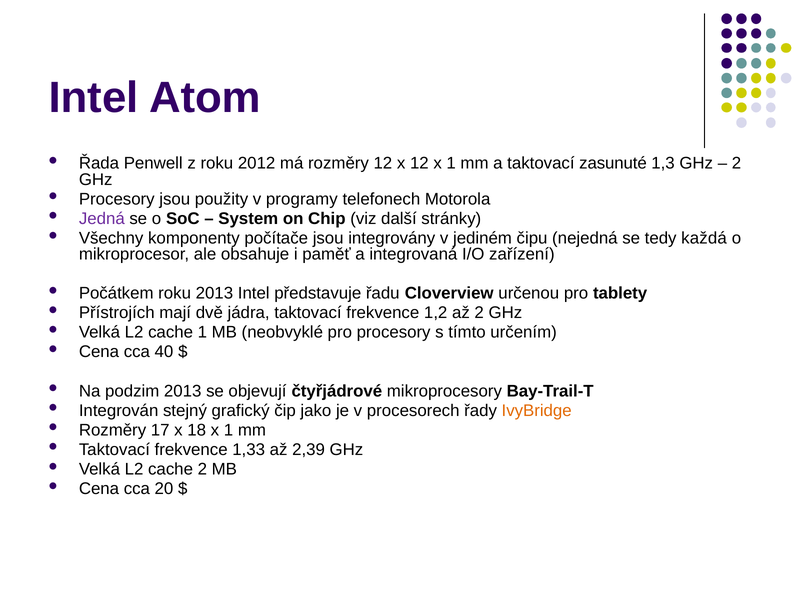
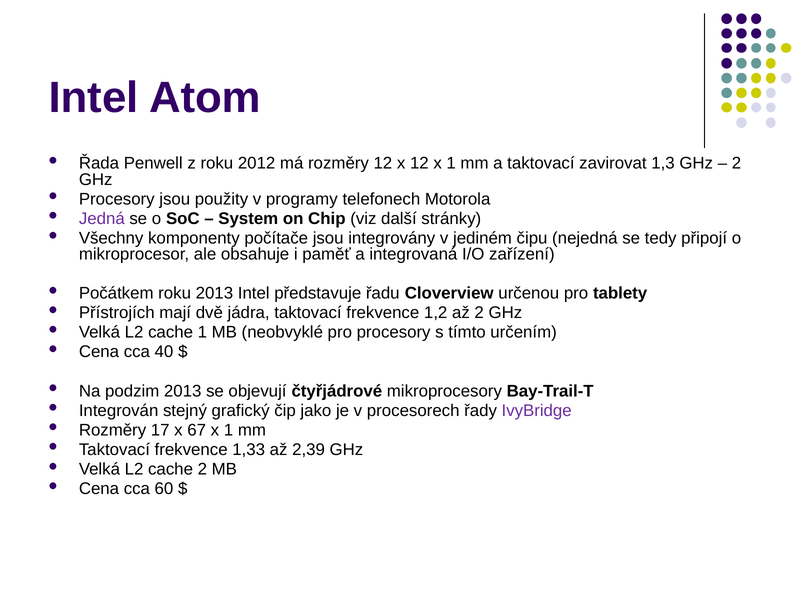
zasunuté: zasunuté -> zavirovat (613, 164)
každá: každá -> připojí (704, 238)
IvyBridge colour: orange -> purple (537, 411)
18: 18 -> 67 (197, 431)
20: 20 -> 60 (164, 489)
